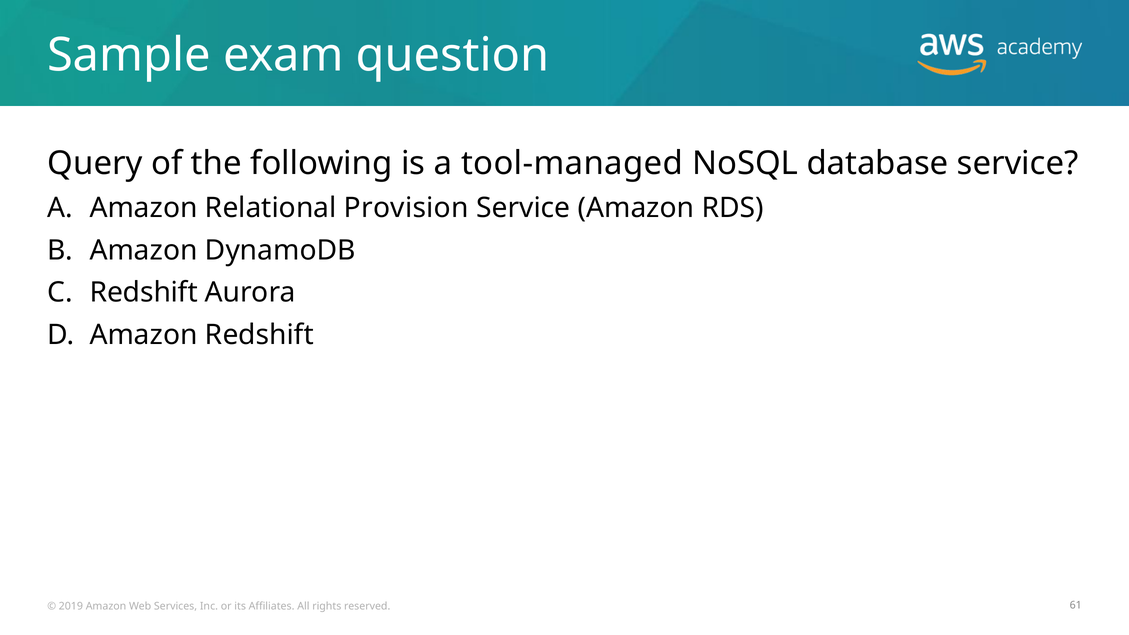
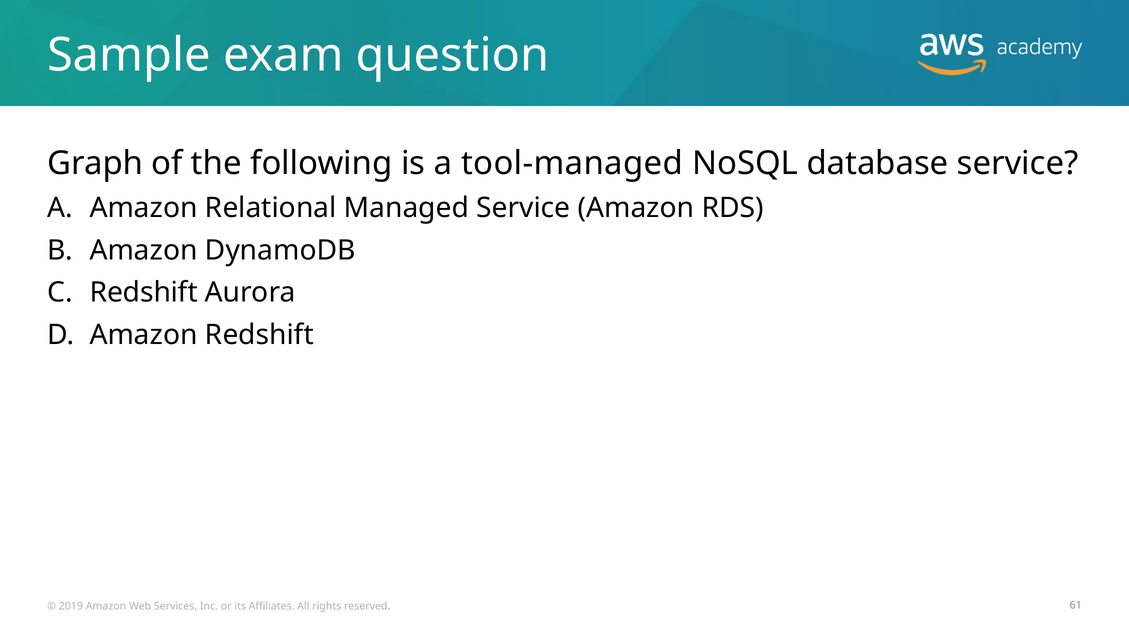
Query: Query -> Graph (95, 163)
Provision: Provision -> Managed (406, 208)
